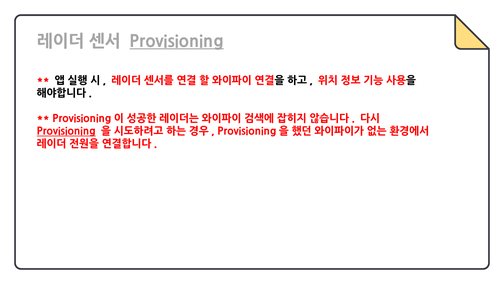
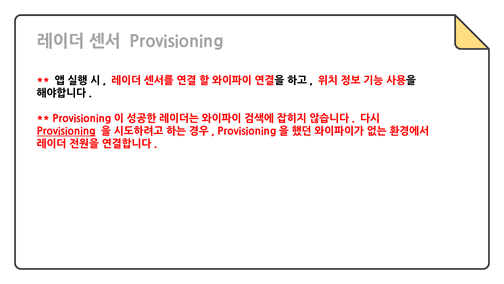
Provisioning underline: present -> none (177, 42)
